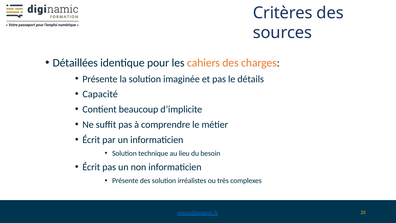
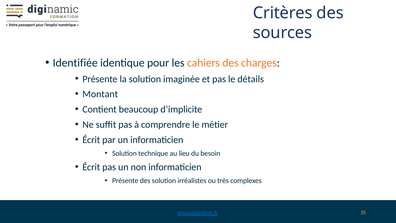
Détaillées: Détaillées -> Identifiée (75, 63)
Capacité: Capacité -> Montant (100, 94)
